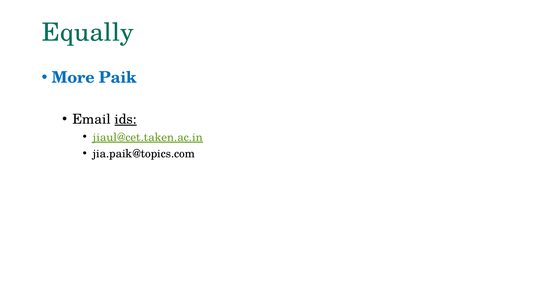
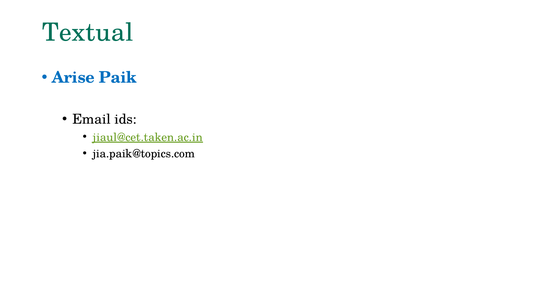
Equally: Equally -> Textual (88, 33)
More: More -> Arise (73, 77)
ids underline: present -> none (126, 119)
